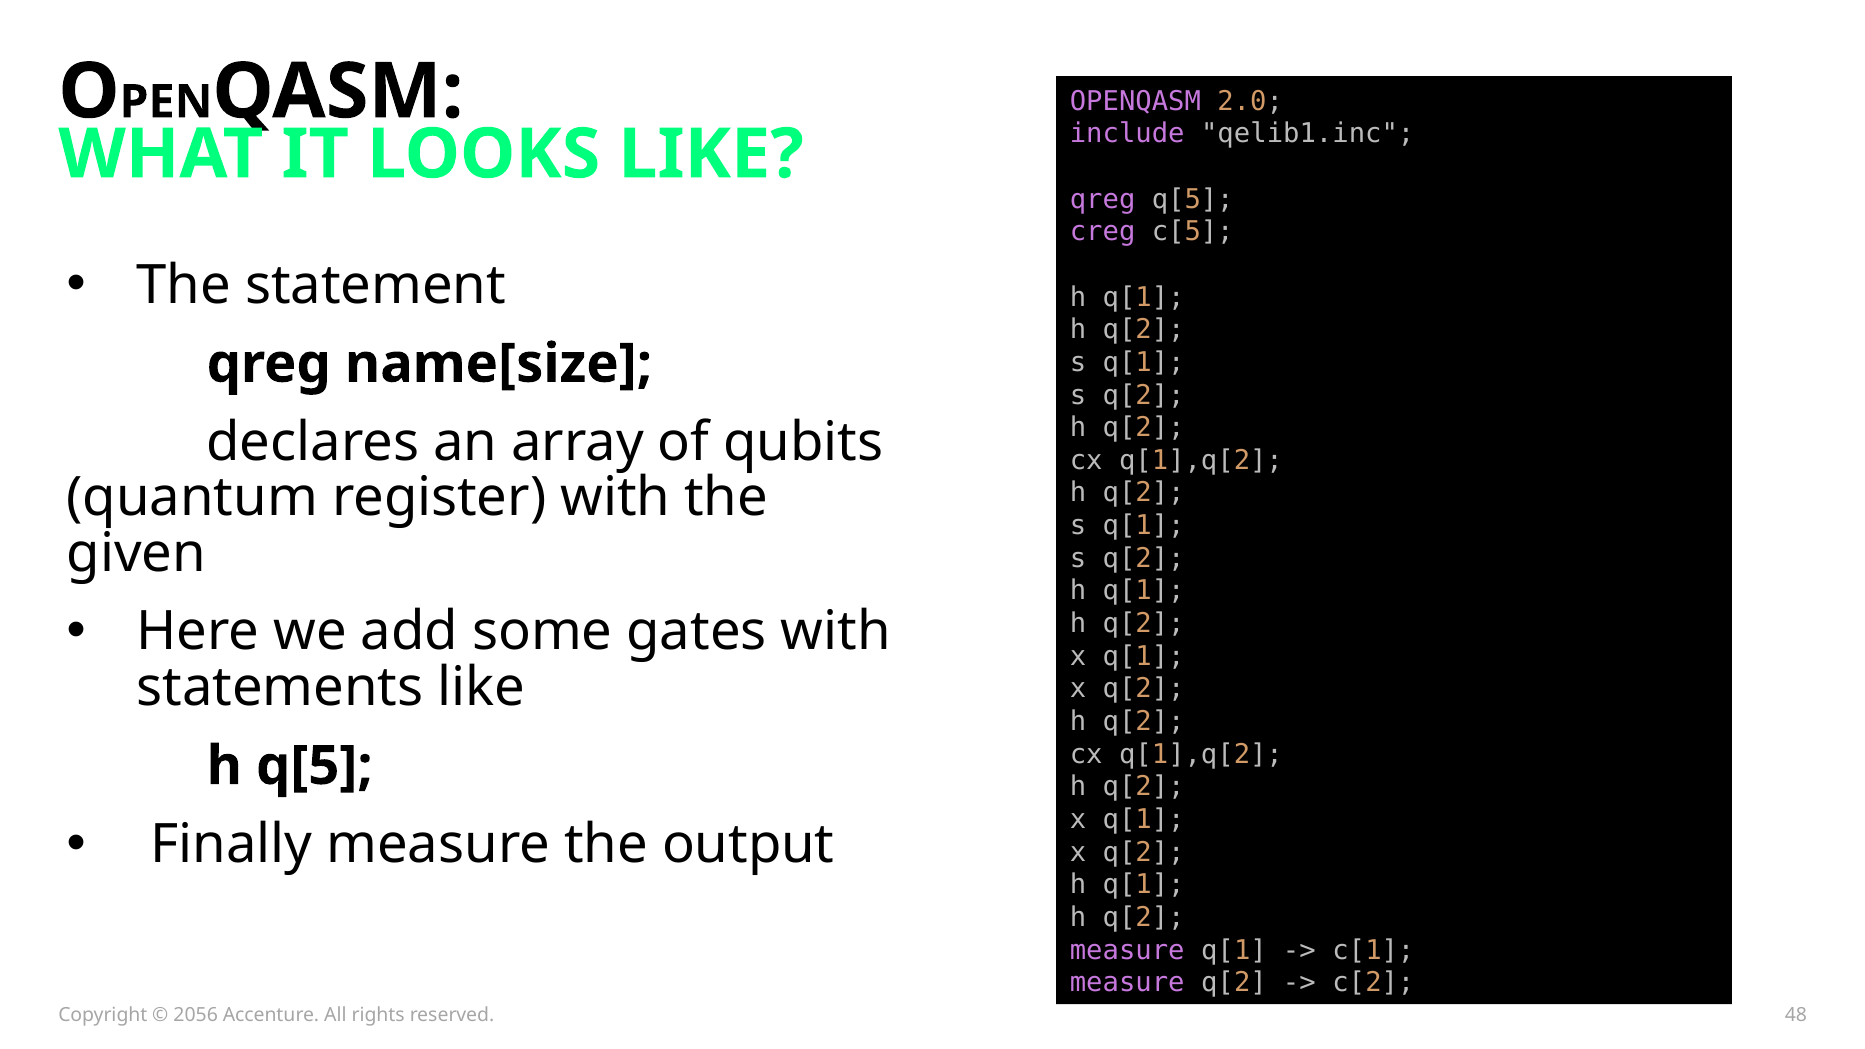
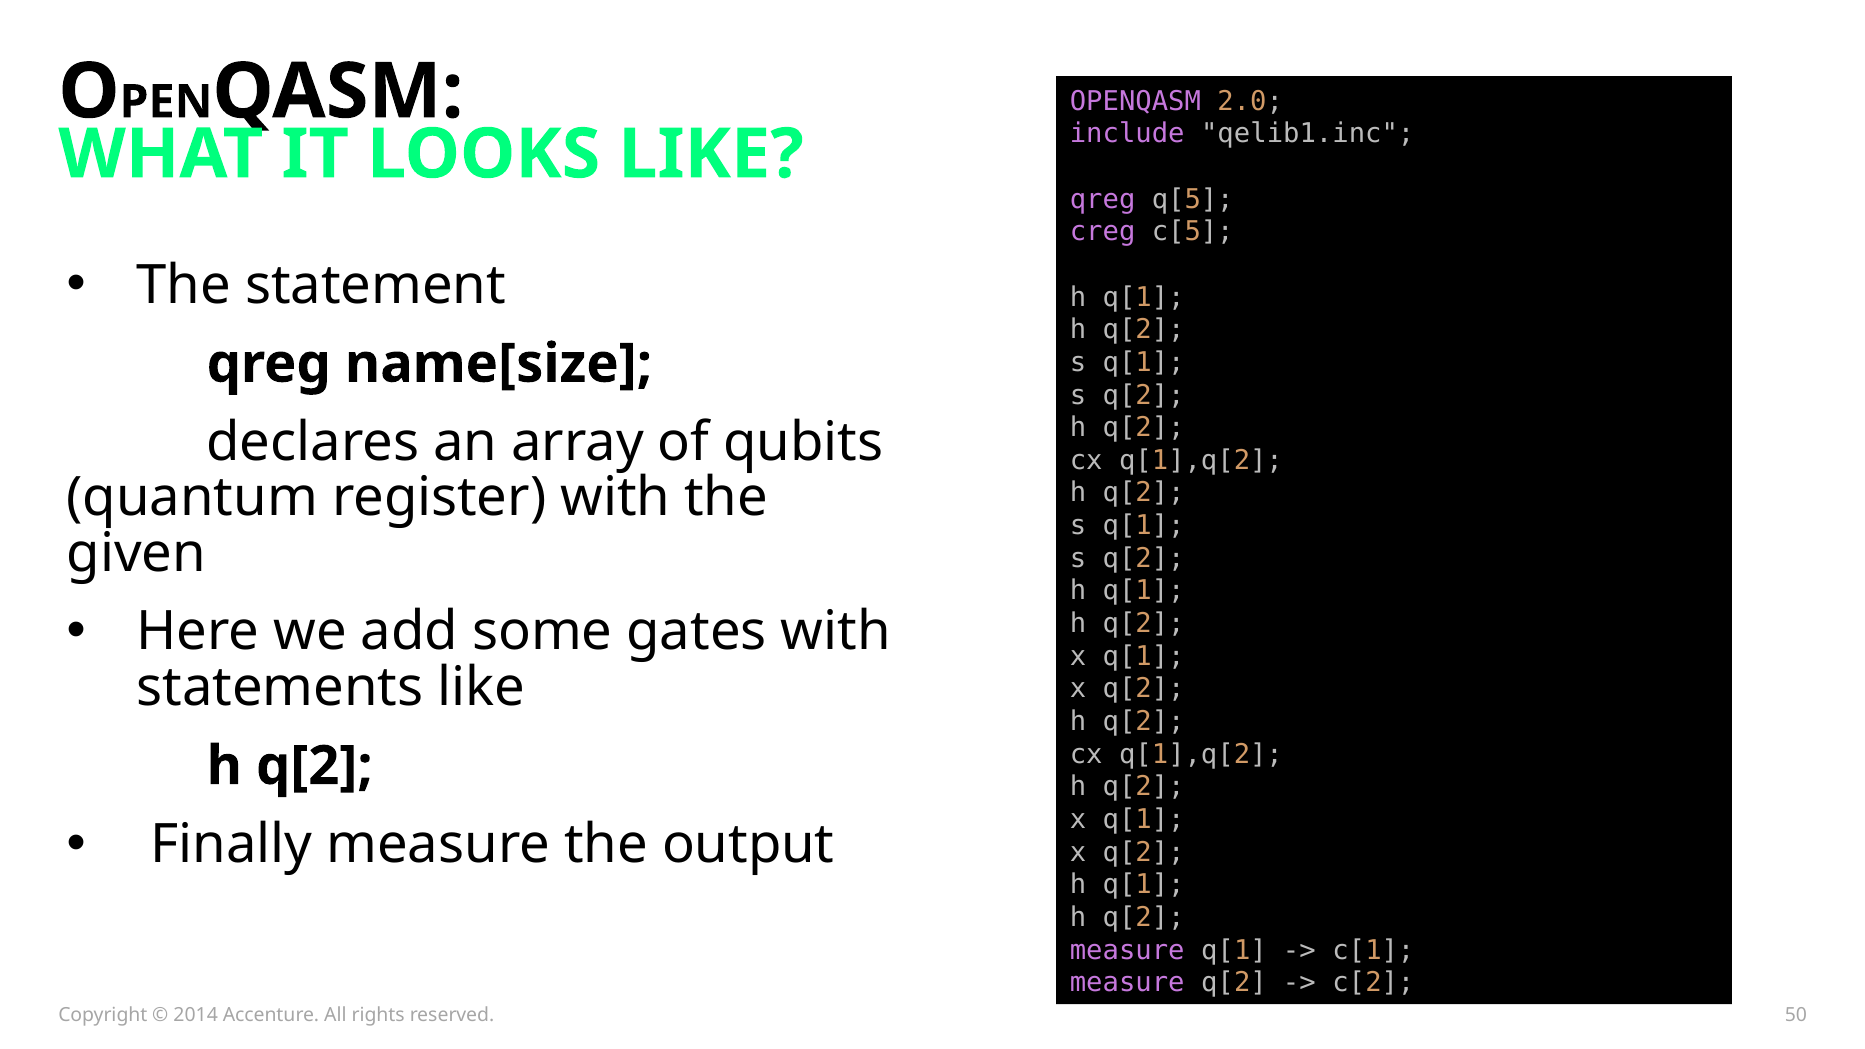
q[5: q[5 -> q[2 (314, 766)
2056: 2056 -> 2014 (196, 1015)
48: 48 -> 50 (1796, 1015)
